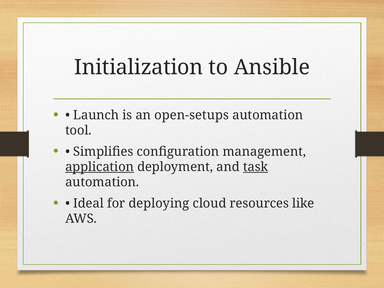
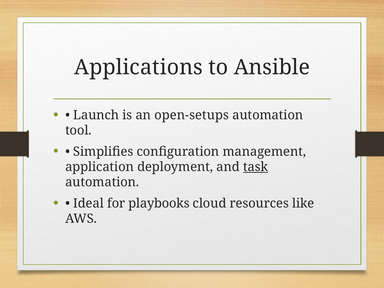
Initialization: Initialization -> Applications (138, 67)
application underline: present -> none (100, 167)
deploying: deploying -> playbooks (159, 203)
